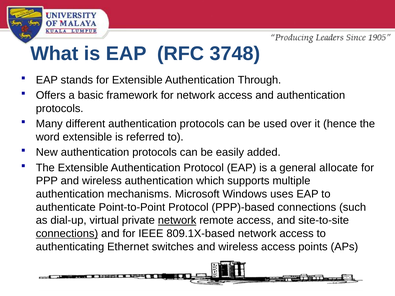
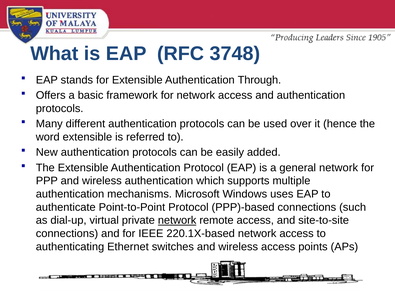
general allocate: allocate -> network (339, 168)
connections underline: present -> none (67, 234)
809.1X-based: 809.1X-based -> 220.1X-based (201, 234)
